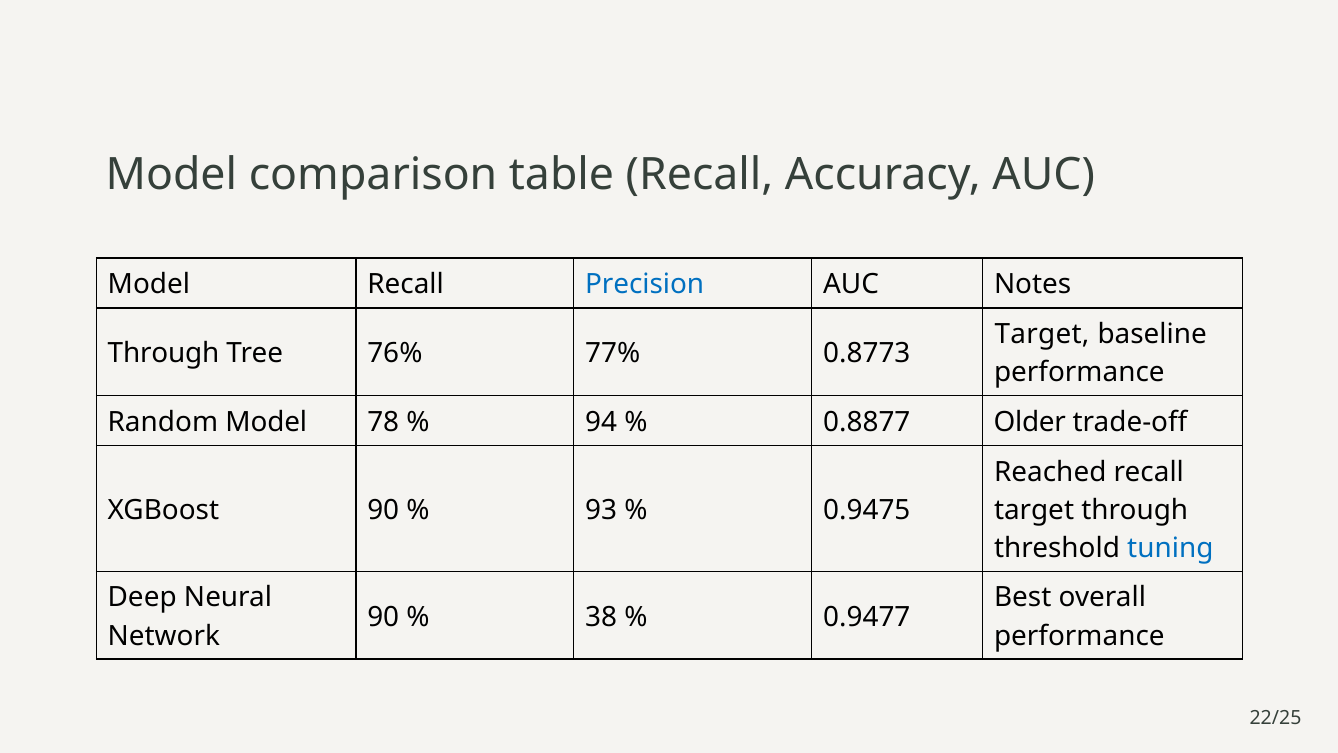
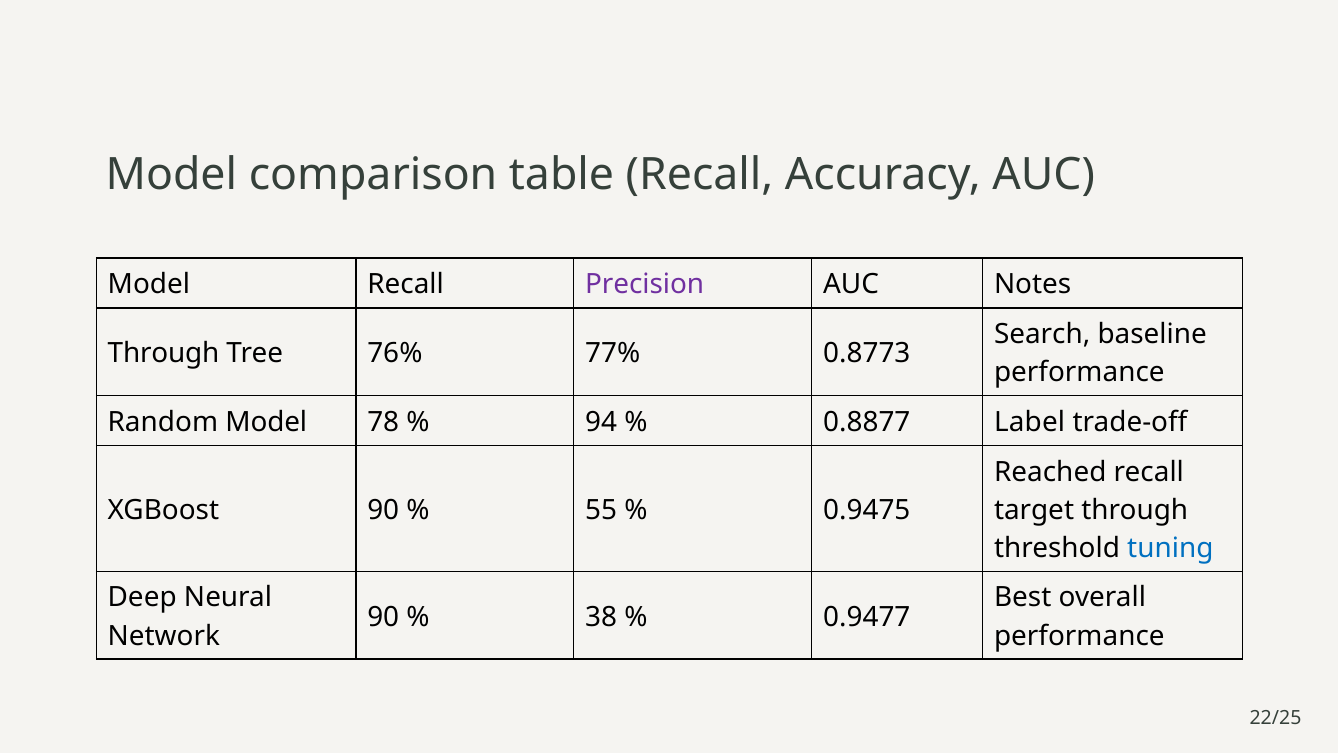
Precision colour: blue -> purple (645, 284)
Target: Target -> Search (1042, 334)
Older: Older -> Label (1030, 422)
93: 93 -> 55 (601, 510)
